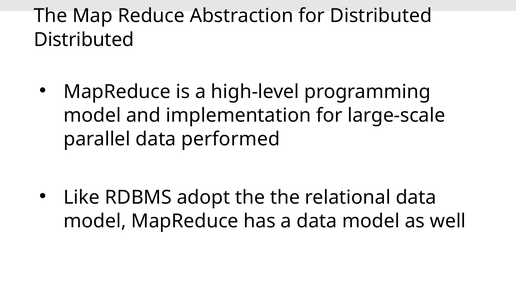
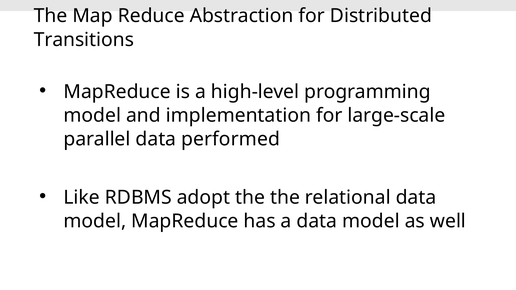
Distributed: Distributed -> Transitions (84, 40)
